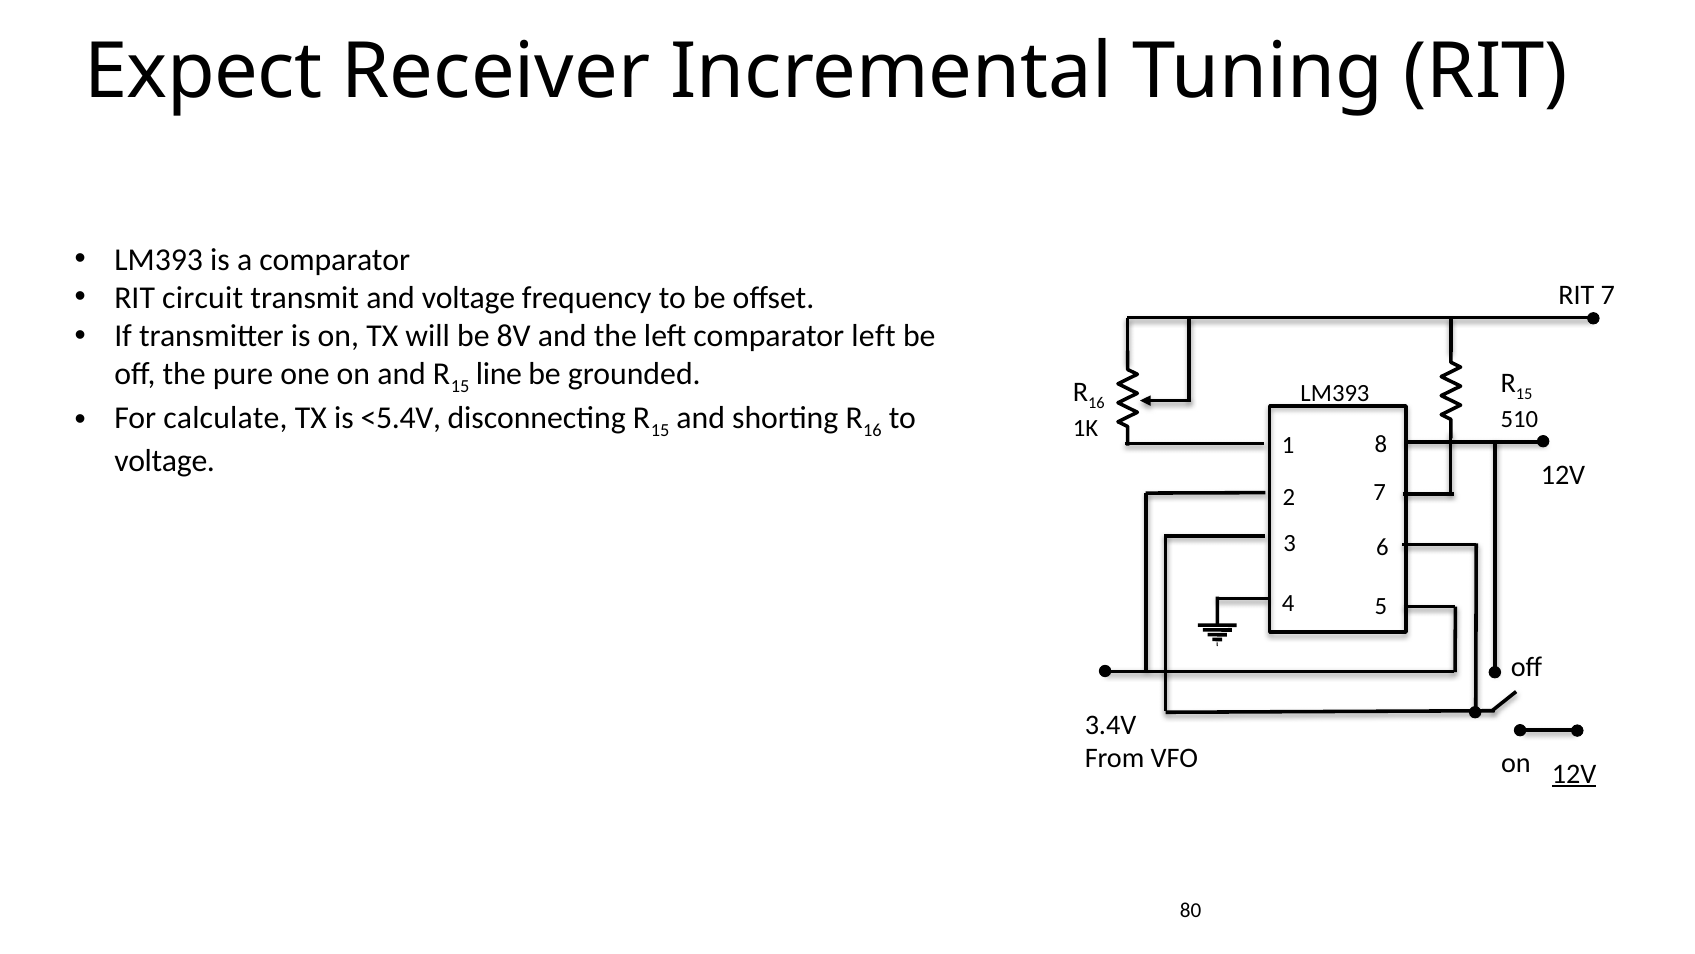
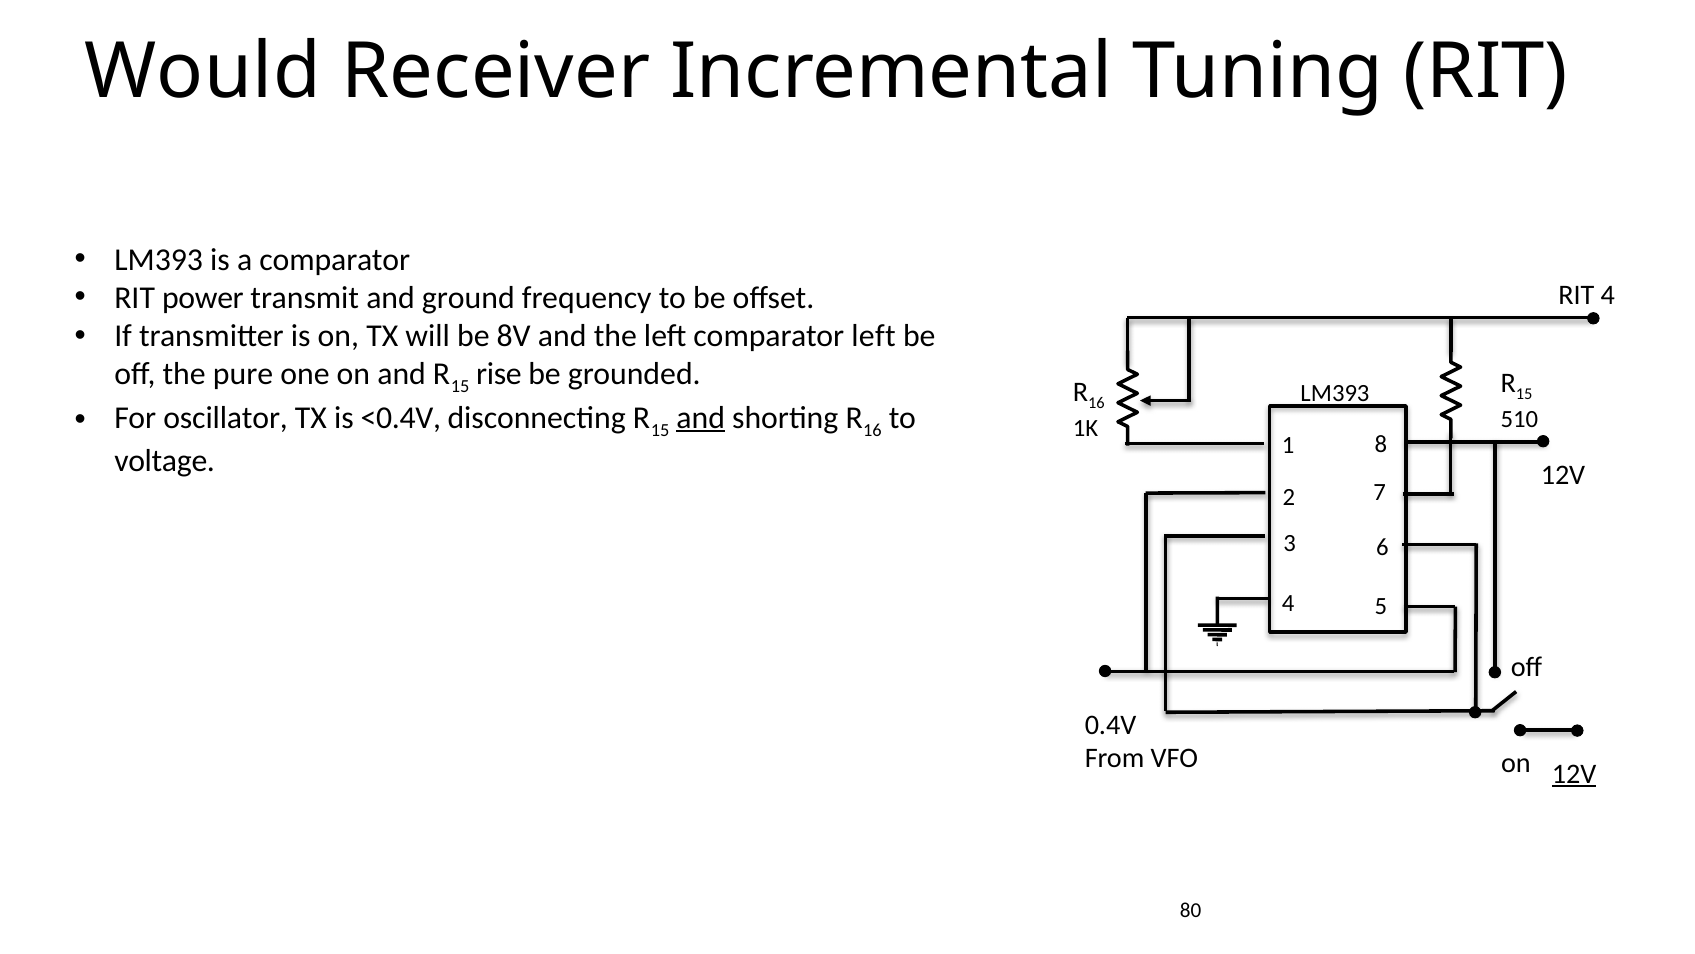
Expect: Expect -> Would (203, 72)
circuit: circuit -> power (203, 298)
and voltage: voltage -> ground (468, 298)
RIT 7: 7 -> 4 (1608, 295)
line: line -> rise (499, 374)
calculate: calculate -> oscillator (226, 418)
<5.4V: <5.4V -> <0.4V (401, 418)
and underline: none -> present (701, 418)
3.4V: 3.4V -> 0.4V (1111, 724)
